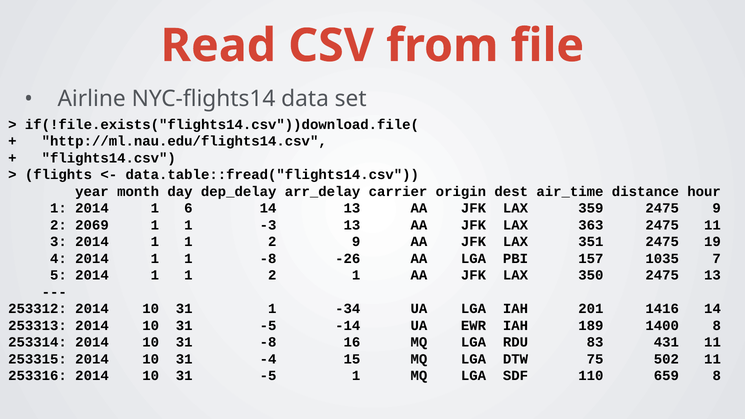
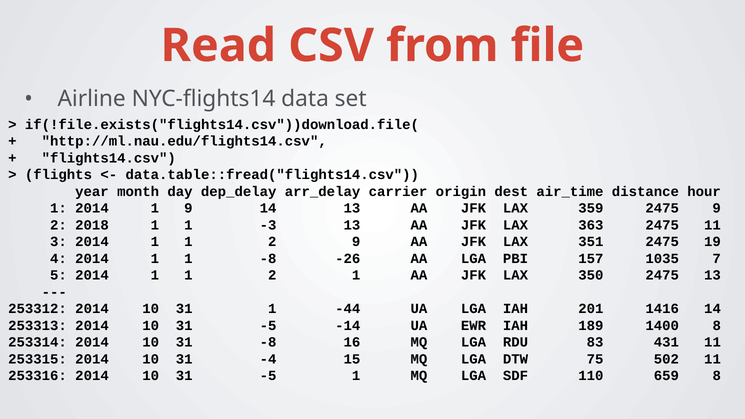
1 6: 6 -> 9 (188, 208)
2069: 2069 -> 2018 (92, 225)
-34: -34 -> -44 (348, 309)
